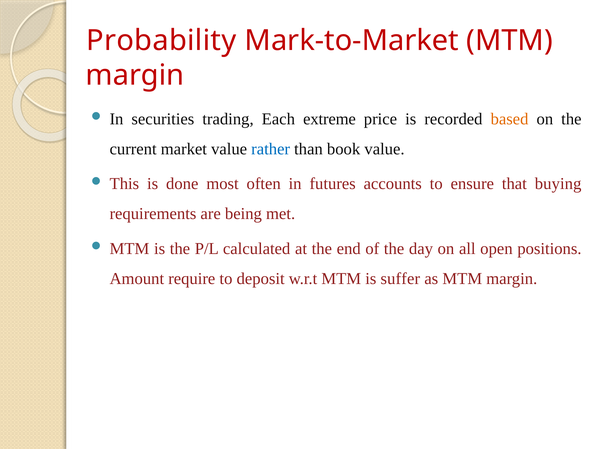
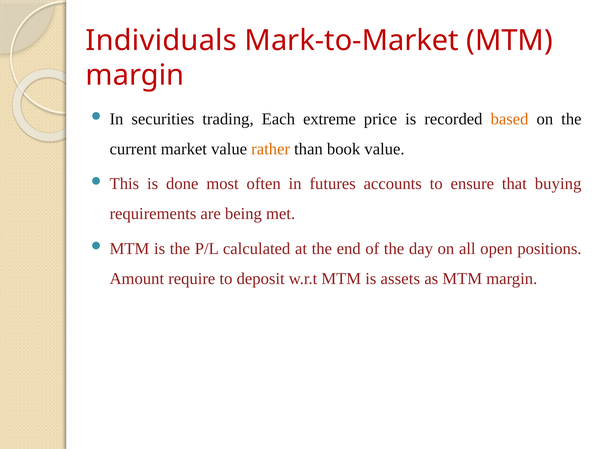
Probability: Probability -> Individuals (161, 40)
rather colour: blue -> orange (271, 149)
suffer: suffer -> assets (400, 278)
